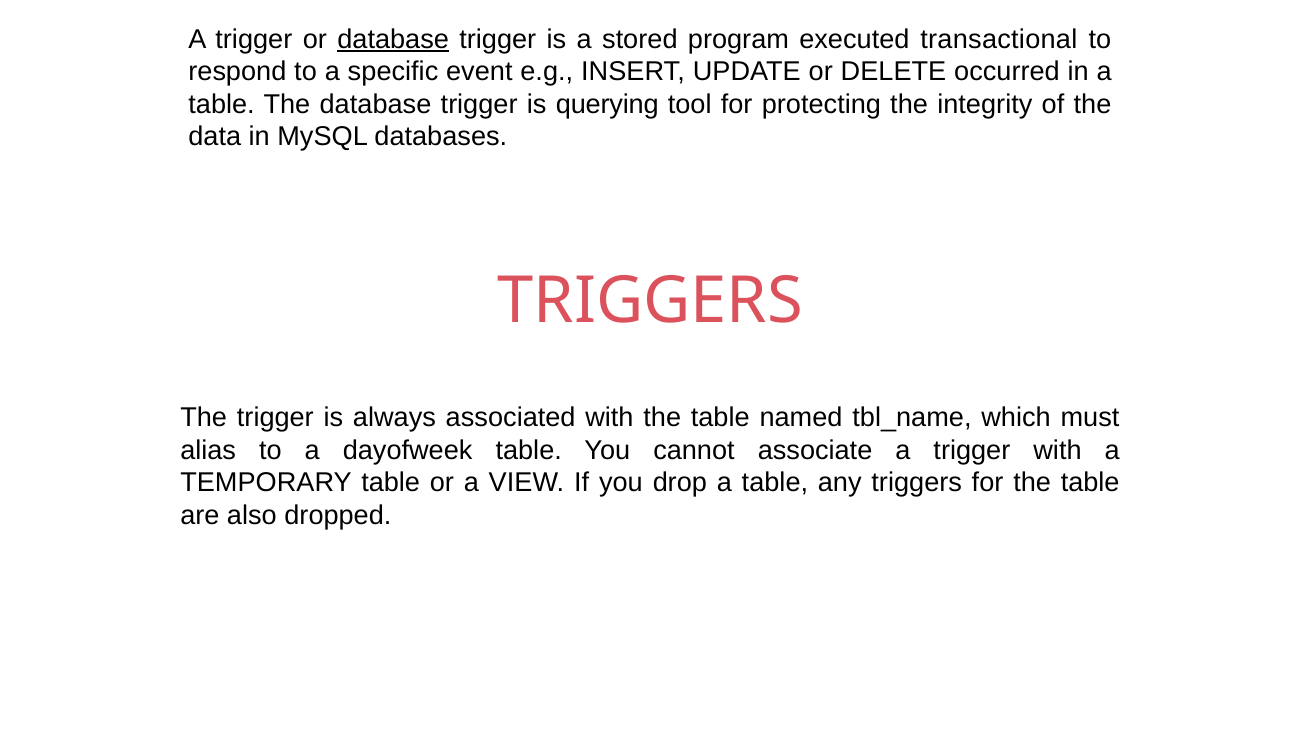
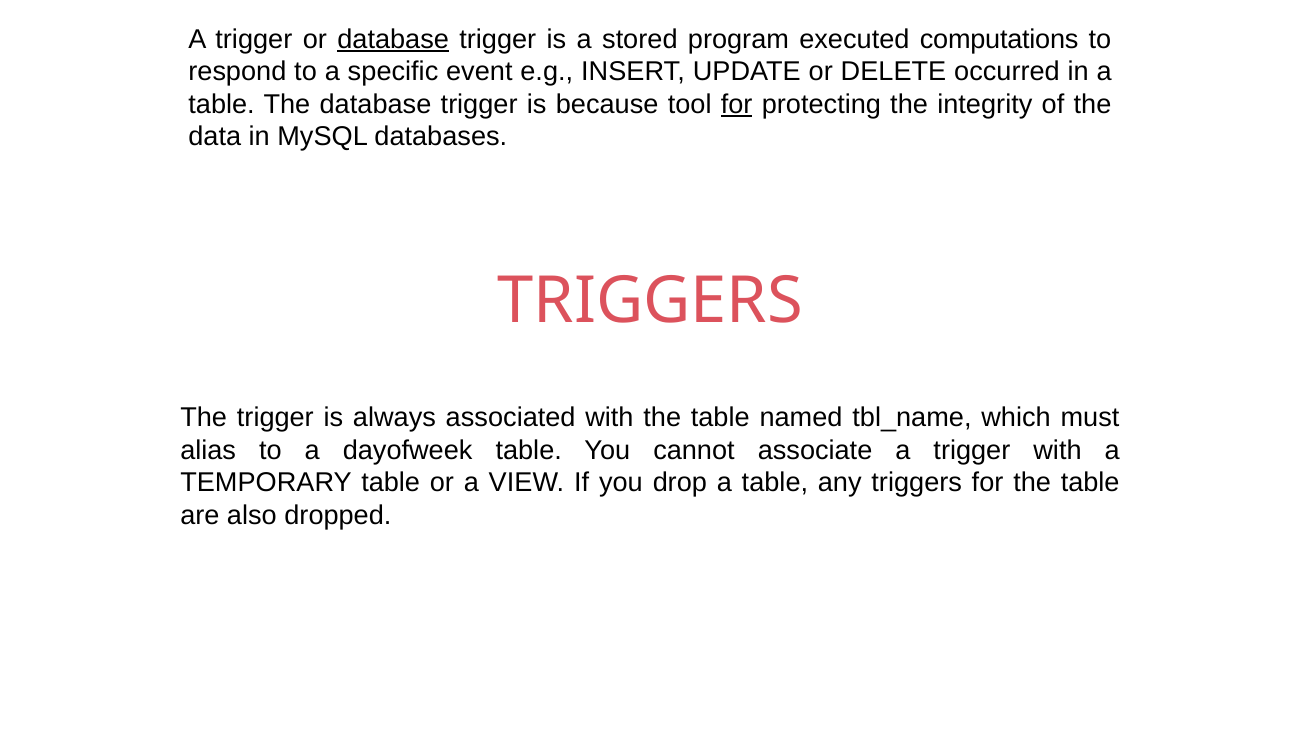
transactional: transactional -> computations (999, 39)
querying: querying -> because (607, 104)
for underline: none -> present (737, 104)
